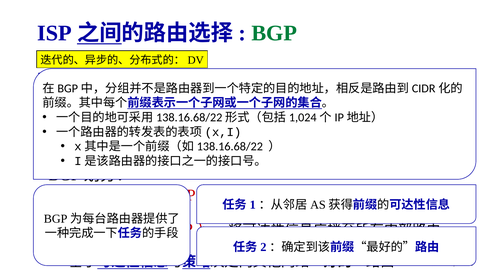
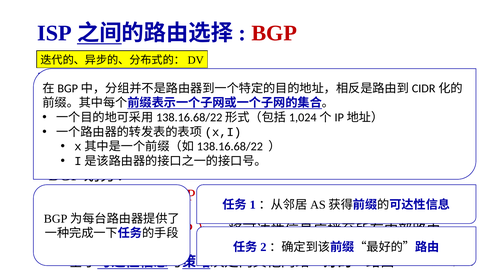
BGP colour: green -> red (274, 33)
